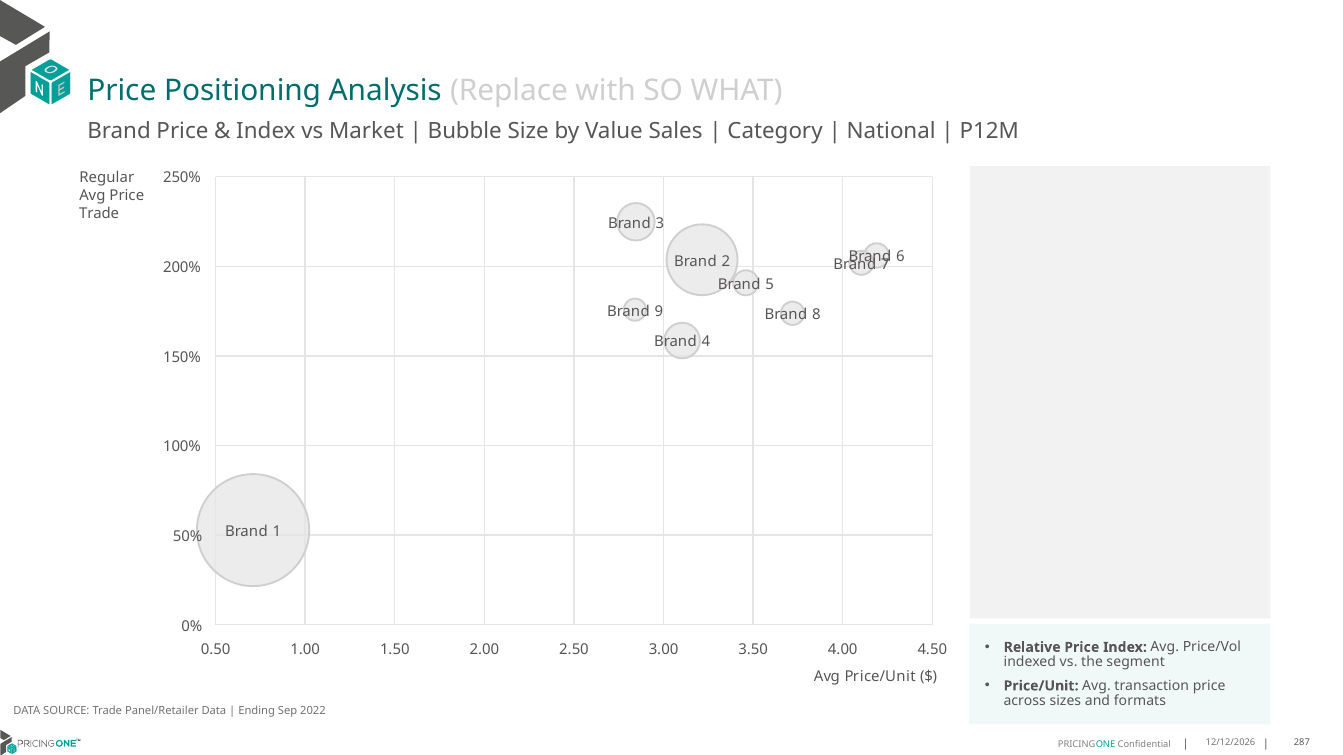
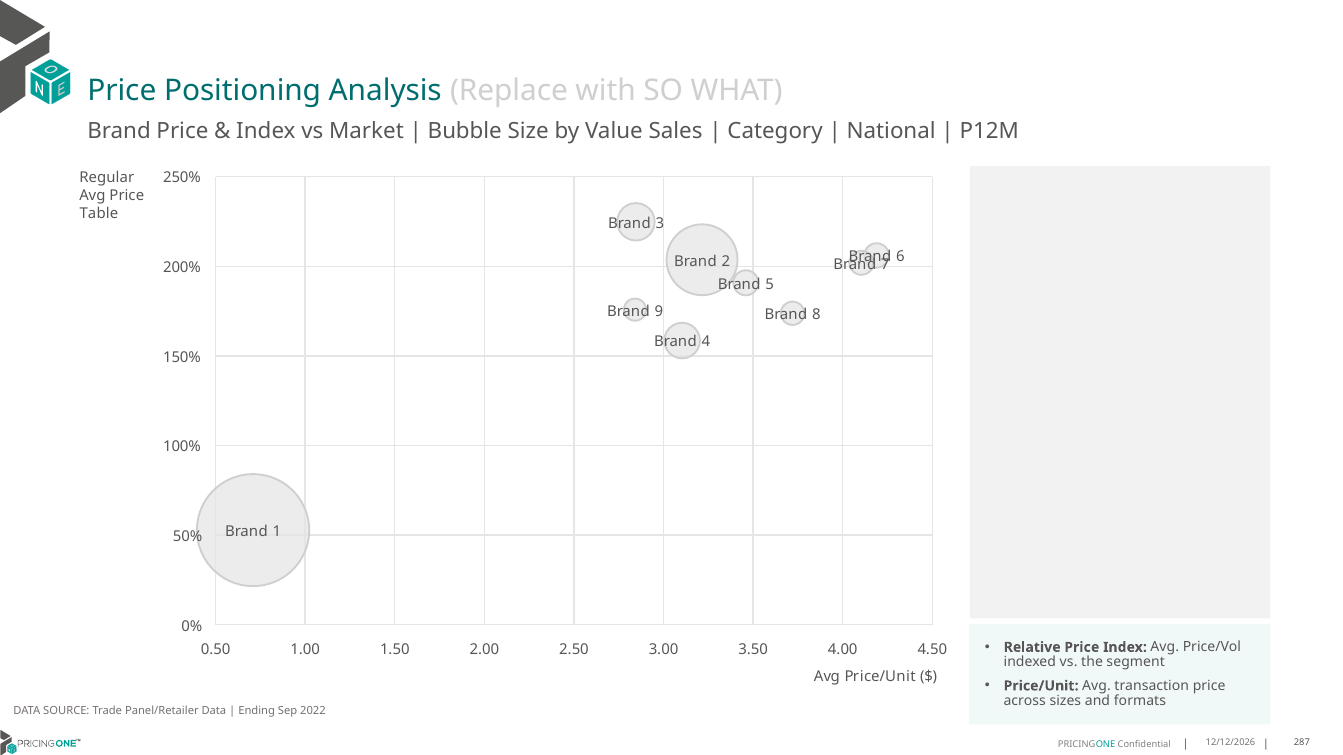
Trade: Trade -> Table (99, 213)
